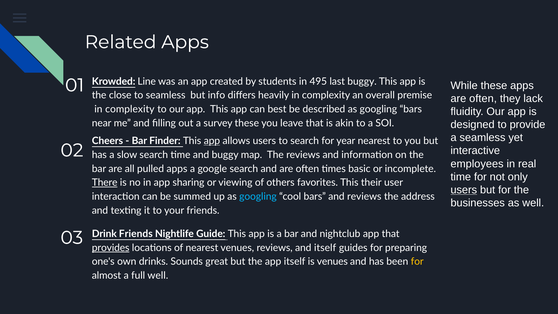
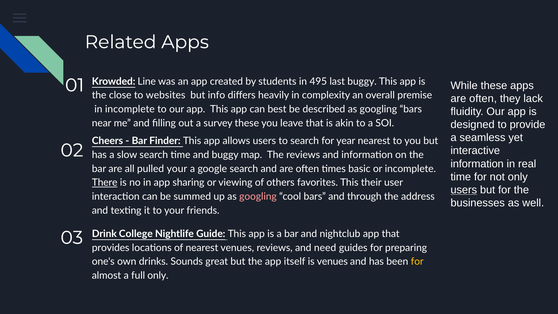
to seamless: seamless -> websites (166, 95)
complexity: complexity -> incomplete (130, 109)
app underline: present -> none (212, 141)
employees: employees -> information (477, 164)
pulled apps: apps -> your (177, 169)
googling colour: light blue -> pink (258, 196)
and reviews: reviews -> through (364, 196)
Drink Friends: Friends -> College (136, 234)
provides underline: present -> none (111, 248)
and itself: itself -> need (325, 248)
full well: well -> only (158, 275)
